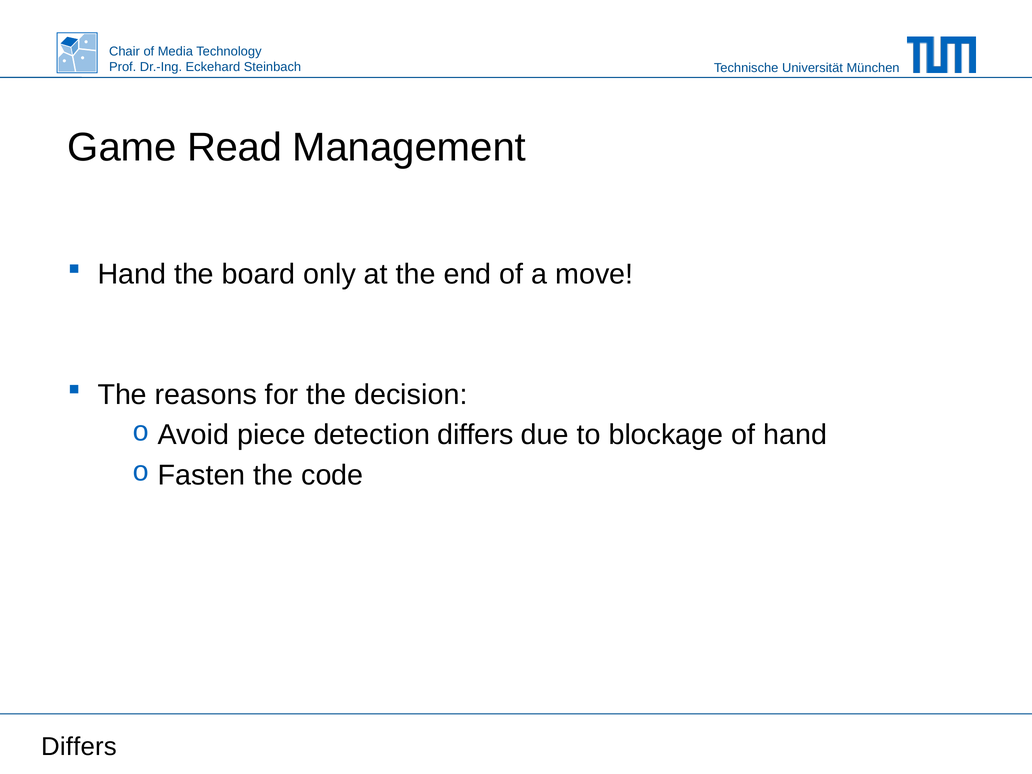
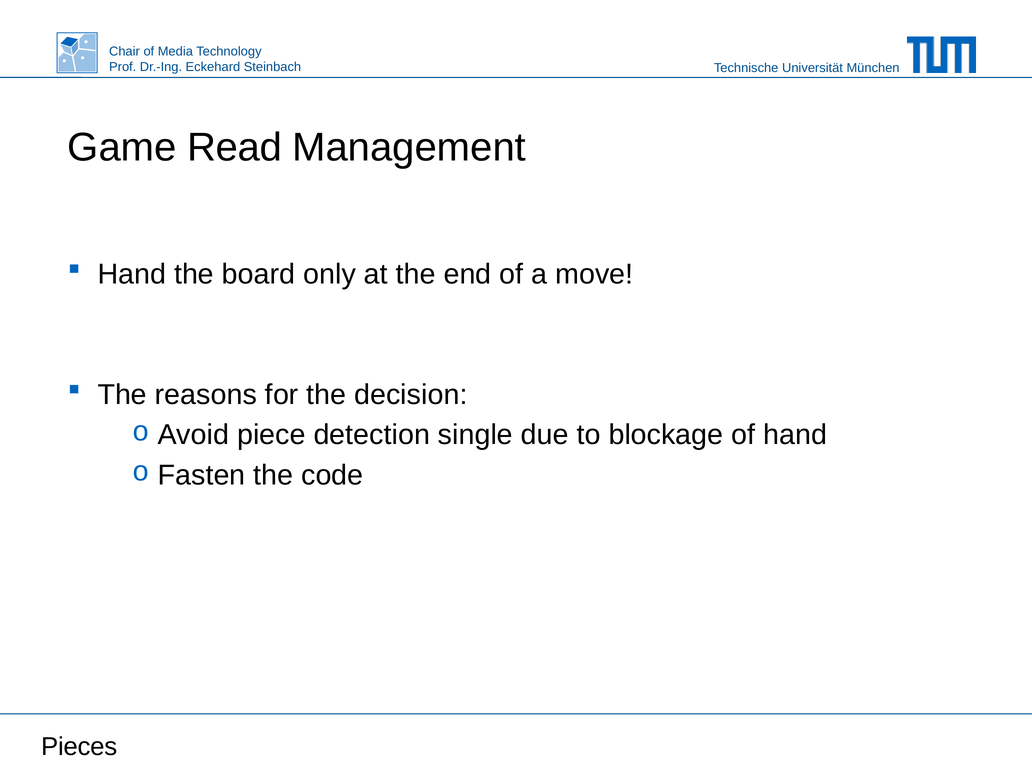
detection differs: differs -> single (475, 435)
Differs: Differs -> Pieces (79, 747)
